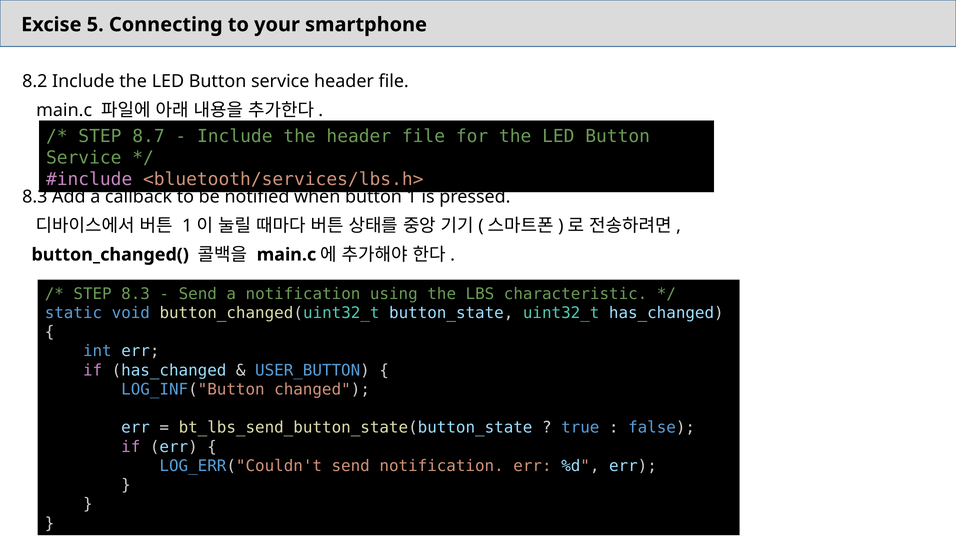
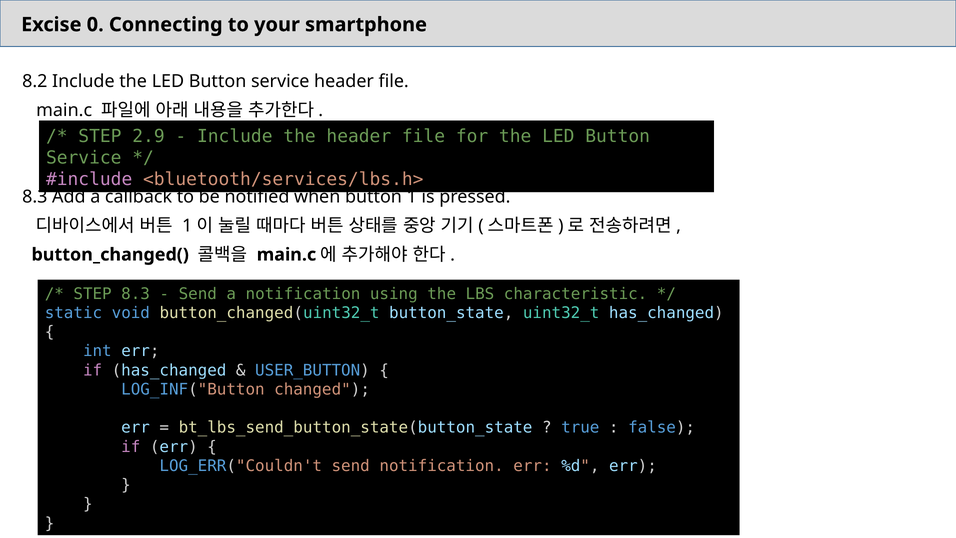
5: 5 -> 0 (95, 25)
8.7: 8.7 -> 2.9 (149, 136)
